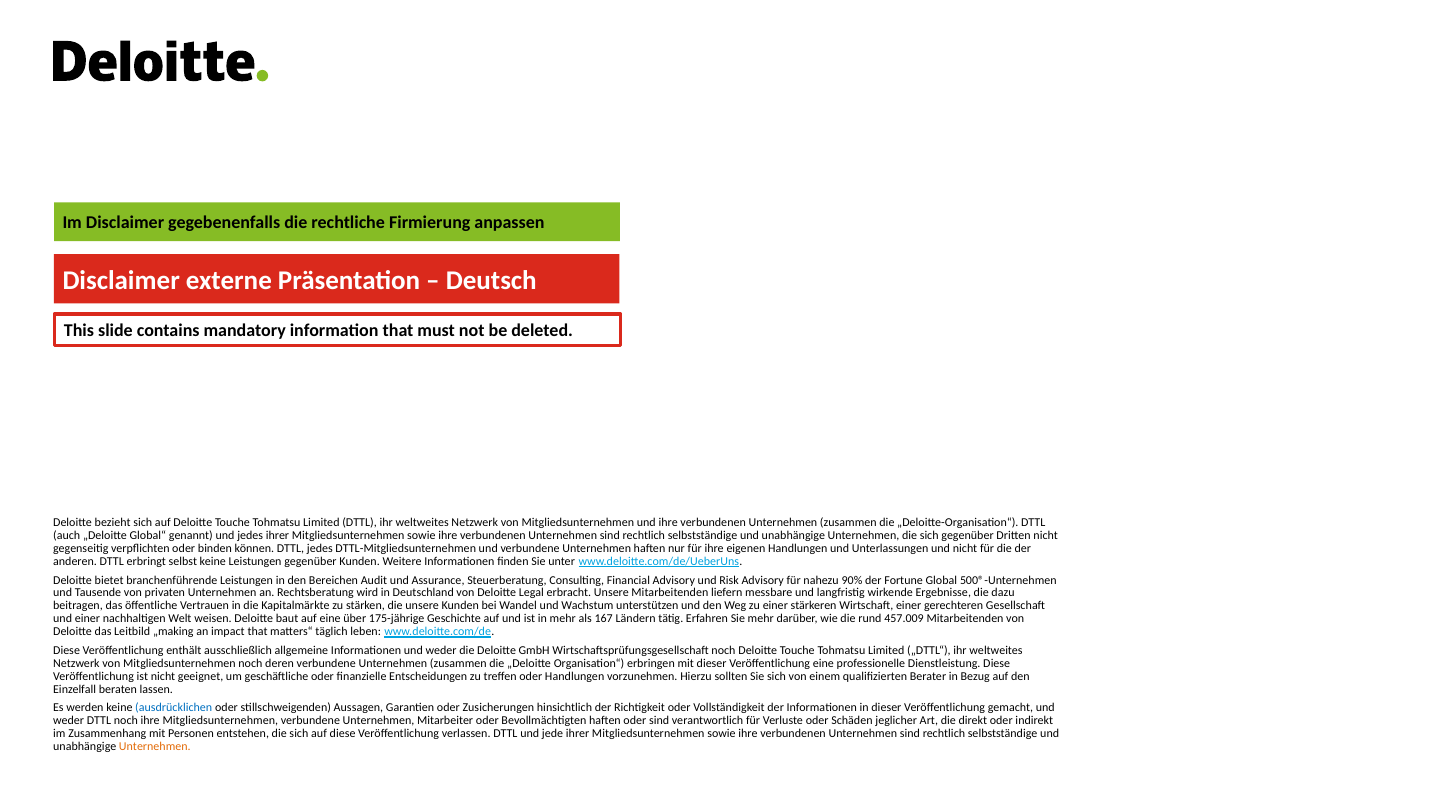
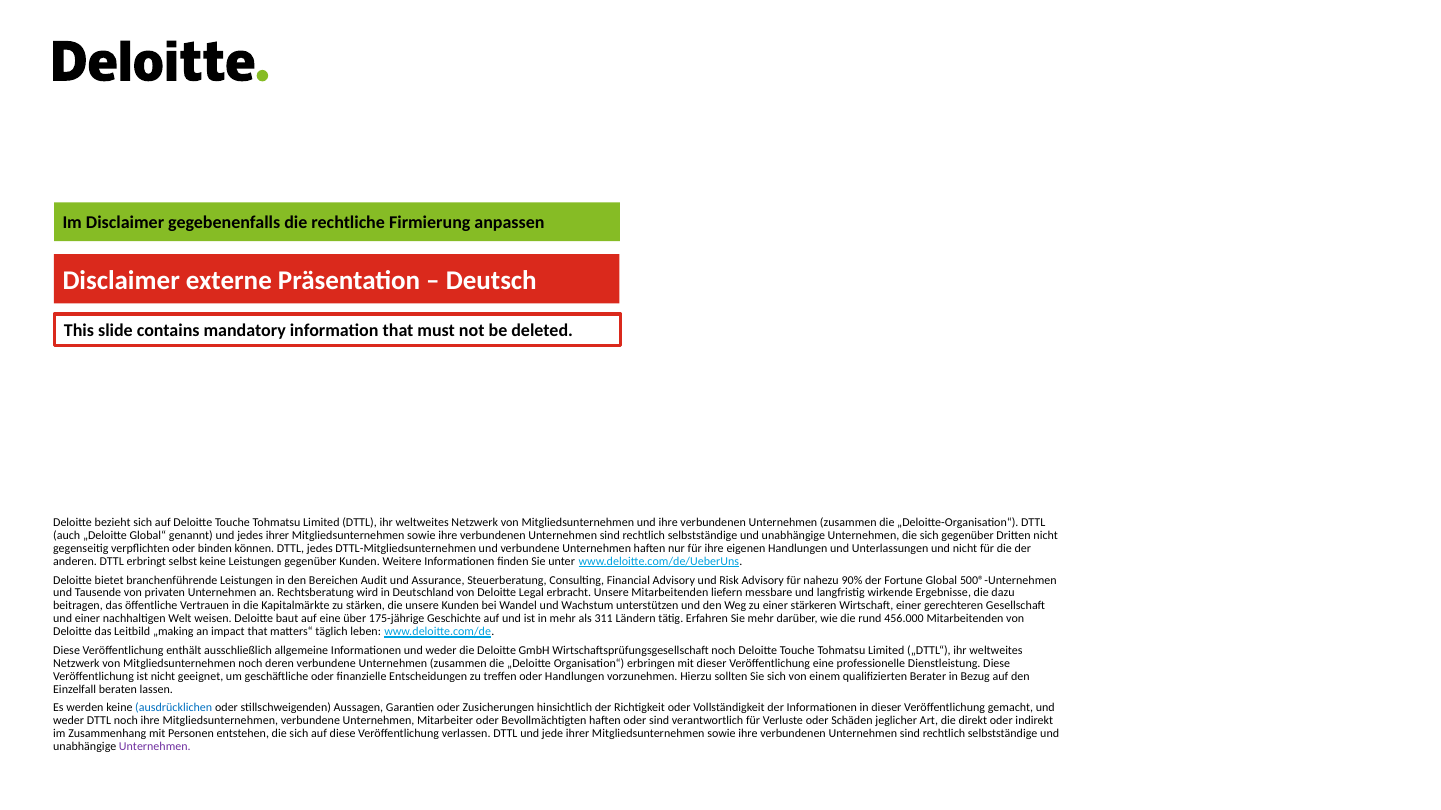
167: 167 -> 311 (604, 619)
457.009: 457.009 -> 456.000 (904, 619)
Unternehmen colour: orange -> purple (155, 747)
